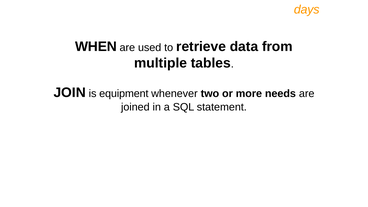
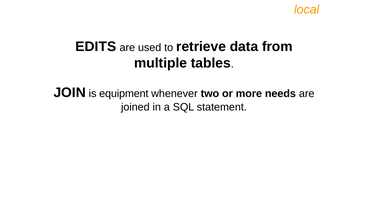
days: days -> local (307, 10)
WHEN: WHEN -> EDITS (96, 46)
